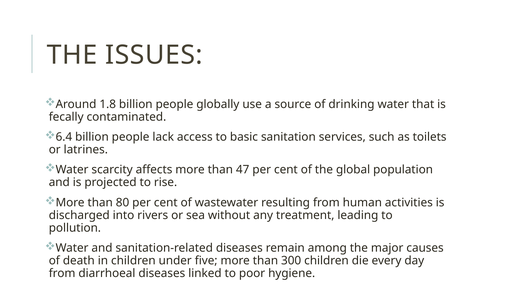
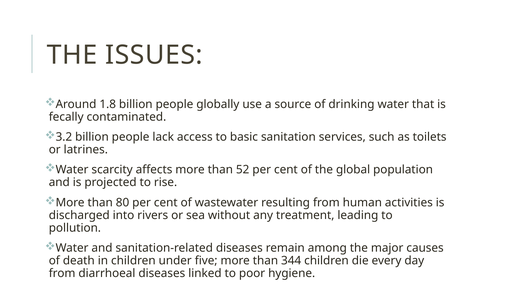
6.4: 6.4 -> 3.2 (64, 137)
47: 47 -> 52 (243, 170)
300: 300 -> 344 (291, 261)
